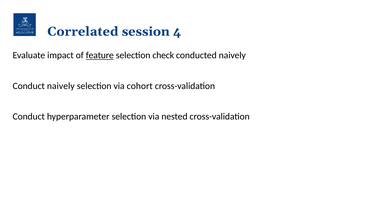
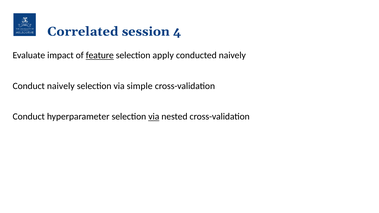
check: check -> apply (163, 55)
cohort: cohort -> simple (140, 86)
via underline: none -> present (154, 117)
